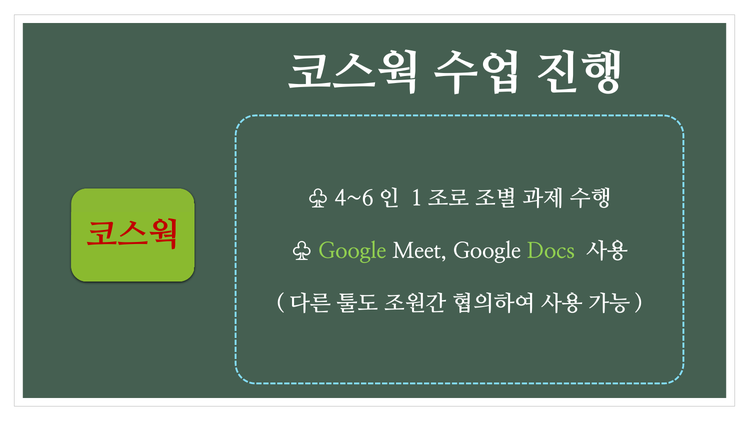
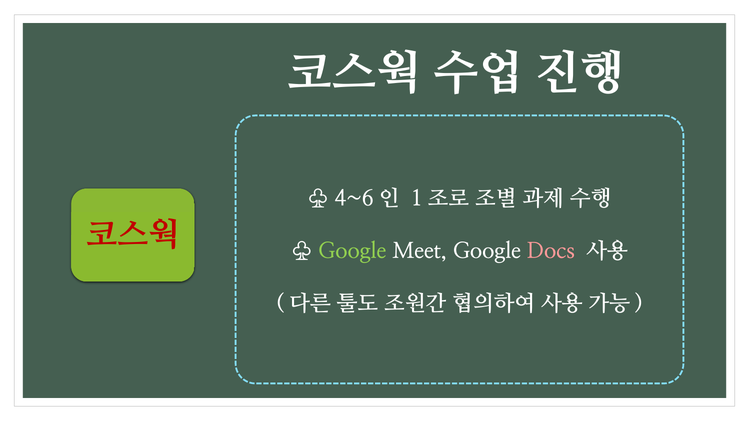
Docs colour: light green -> pink (551, 251)
